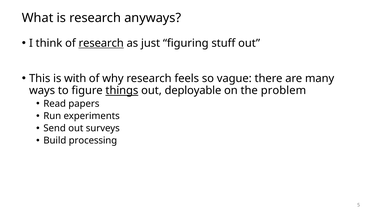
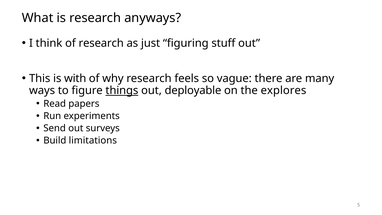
research underline: present -> none (101, 43)
problem: problem -> explores (283, 90)
processing: processing -> limitations (93, 141)
